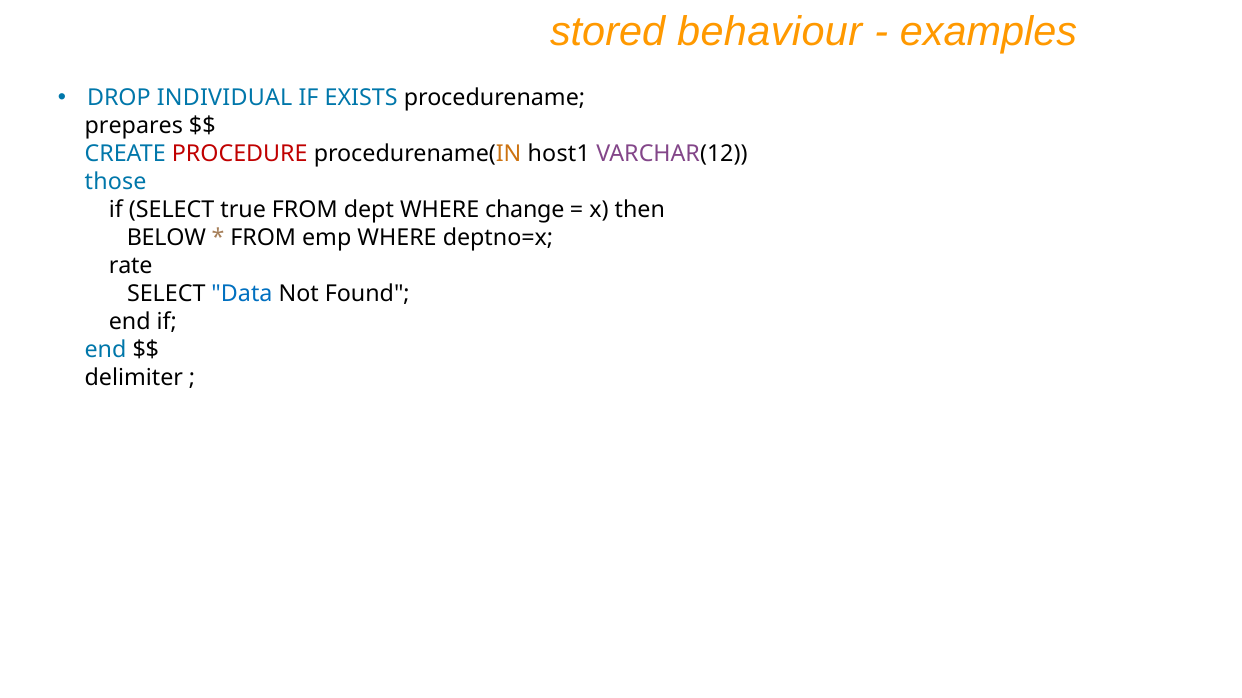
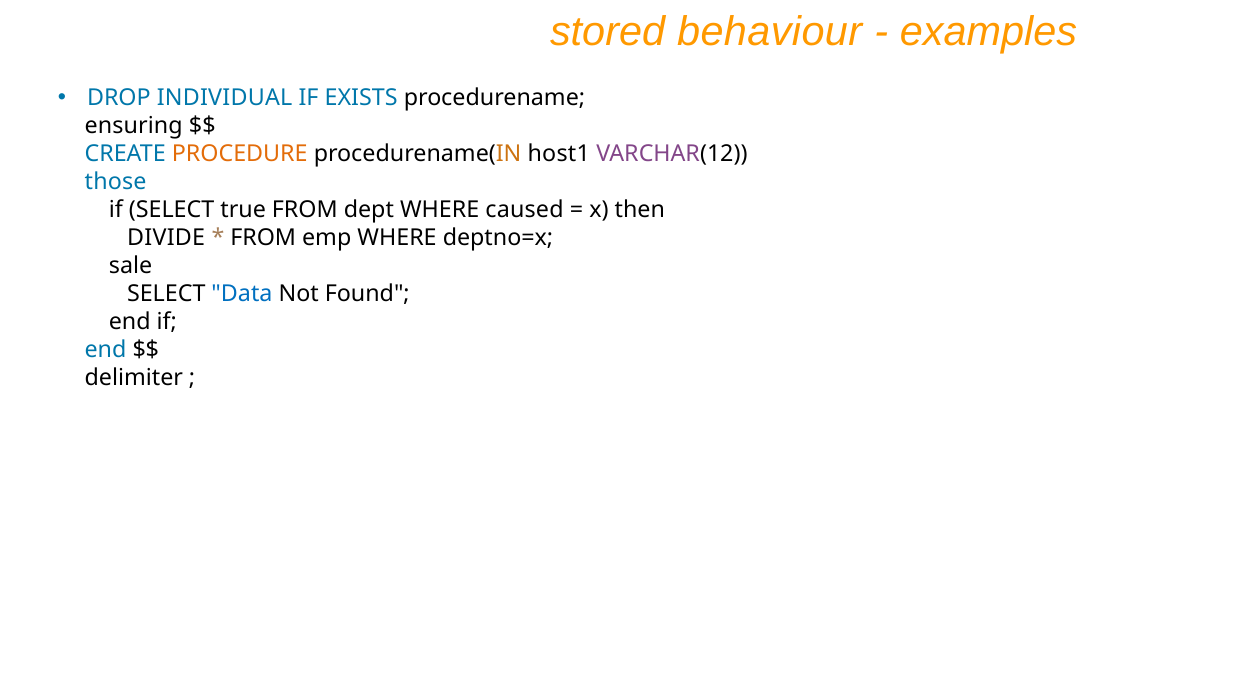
prepares: prepares -> ensuring (134, 126)
PROCEDURE colour: red -> orange (240, 154)
change: change -> caused (525, 210)
BELOW: BELOW -> DIVIDE (166, 238)
rate: rate -> sale (131, 266)
